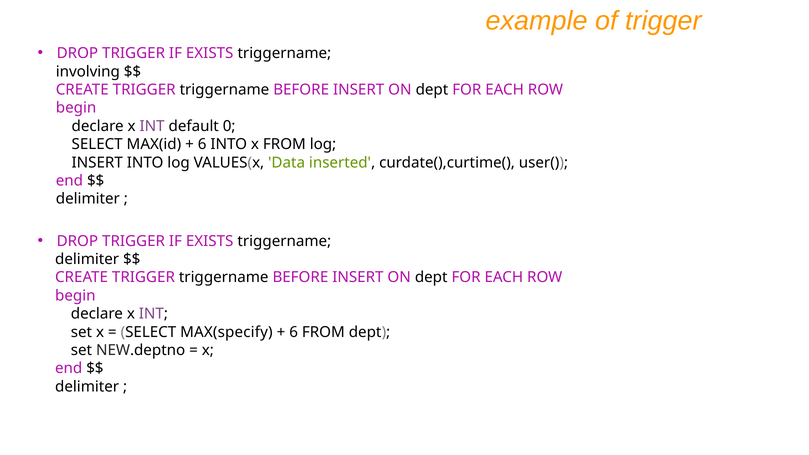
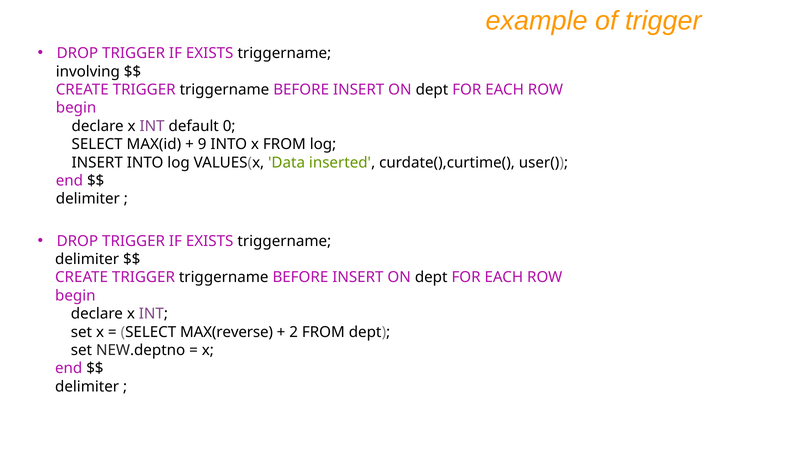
6: 6 -> 9 (202, 144)
MAX(specify: MAX(specify -> MAX(reverse (227, 332)
6: 6 -> 2 (294, 332)
